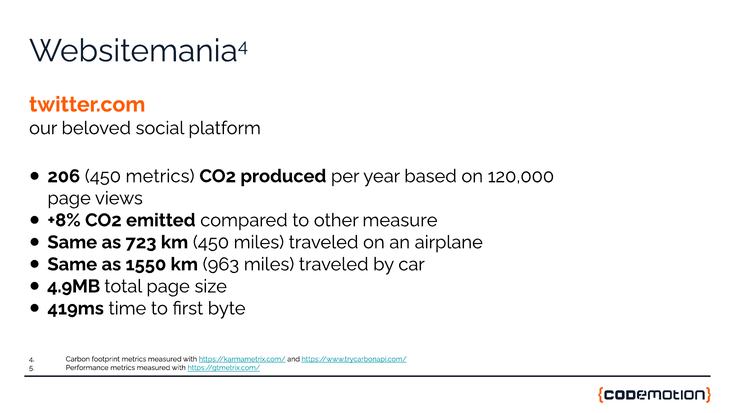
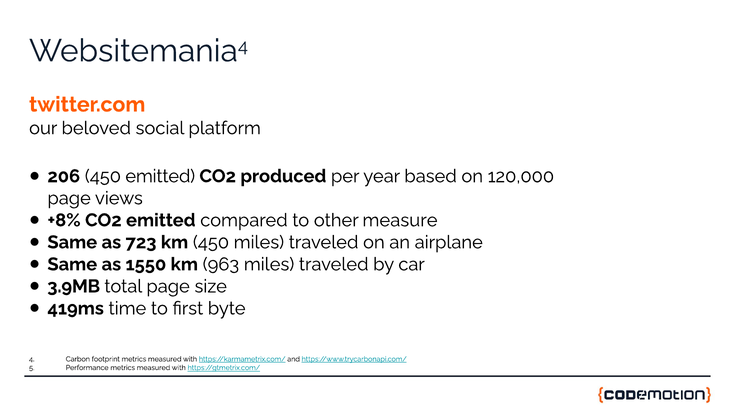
450 metrics: metrics -> emitted (160, 176)
4.9MB: 4.9MB -> 3.9MB (74, 286)
